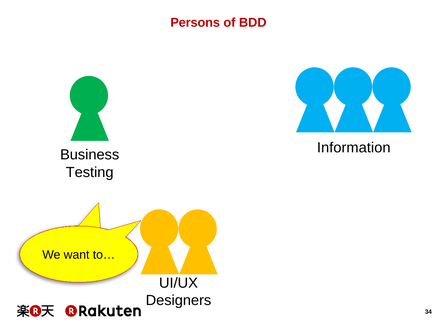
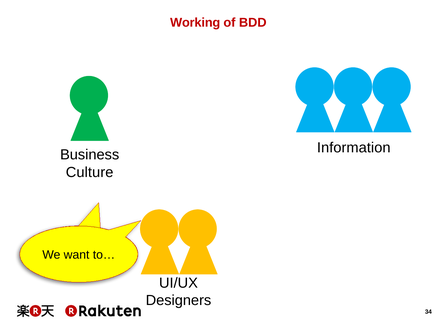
Persons: Persons -> Working (195, 23)
Testing: Testing -> Culture (90, 172)
